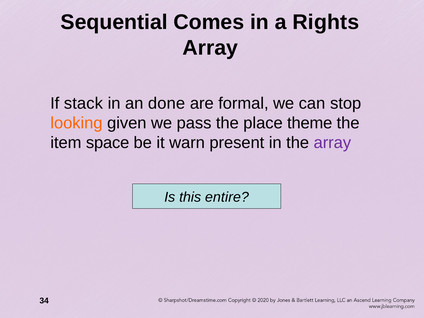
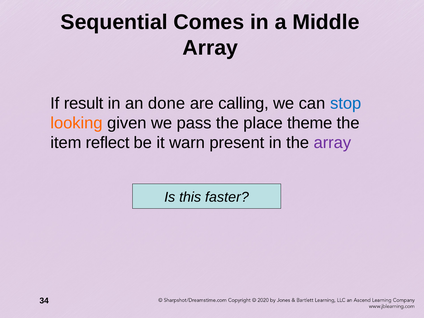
Rights: Rights -> Middle (326, 22)
stack: stack -> result (84, 103)
formal: formal -> calling (243, 103)
stop colour: black -> blue (346, 103)
space: space -> reflect (108, 143)
entire: entire -> faster (227, 197)
